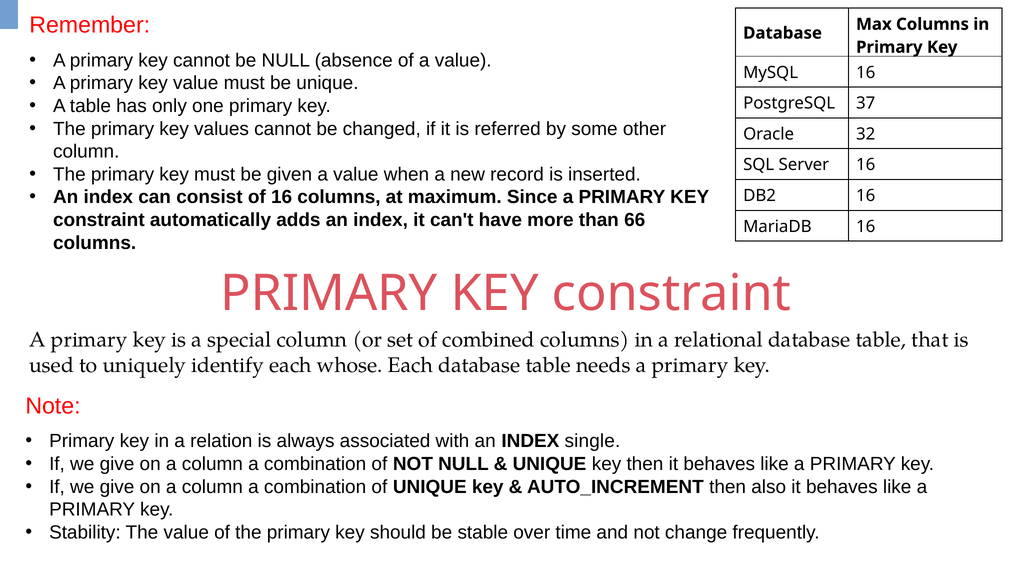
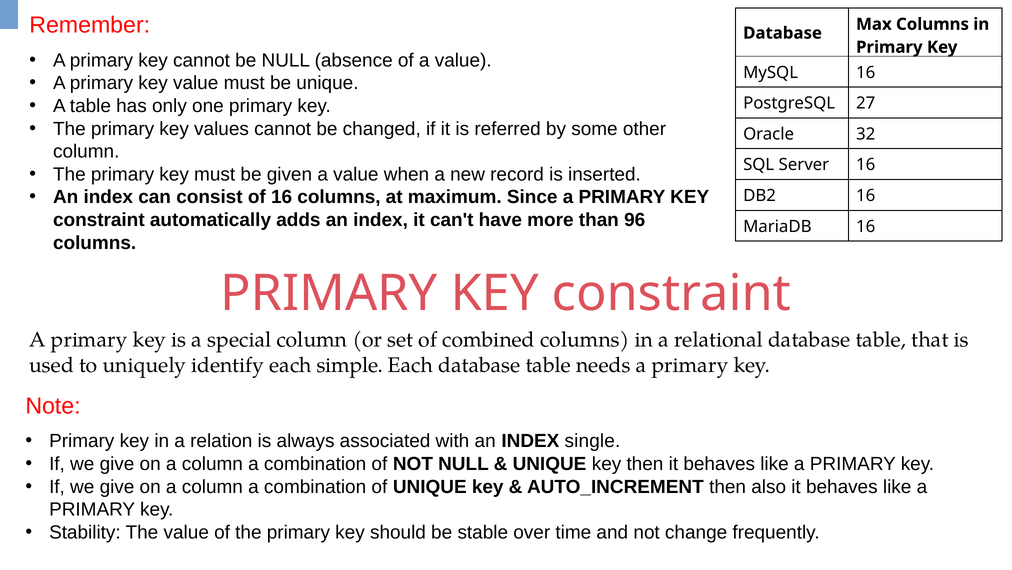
37: 37 -> 27 (866, 103)
66: 66 -> 96 (635, 220)
whose: whose -> simple (350, 365)
